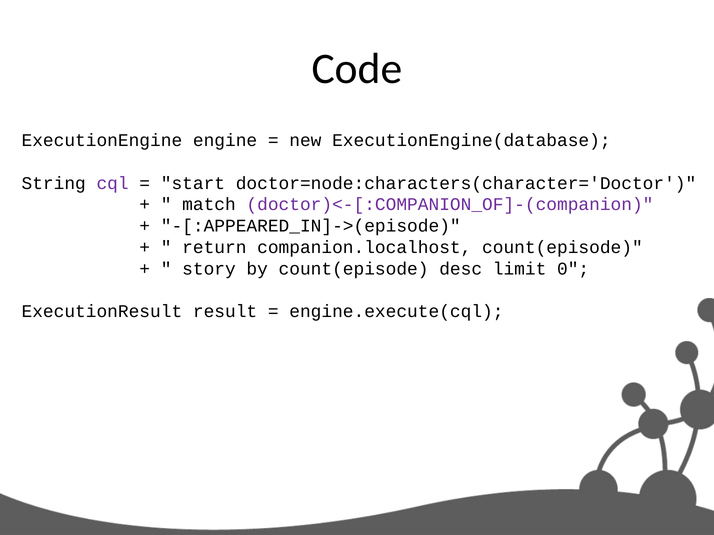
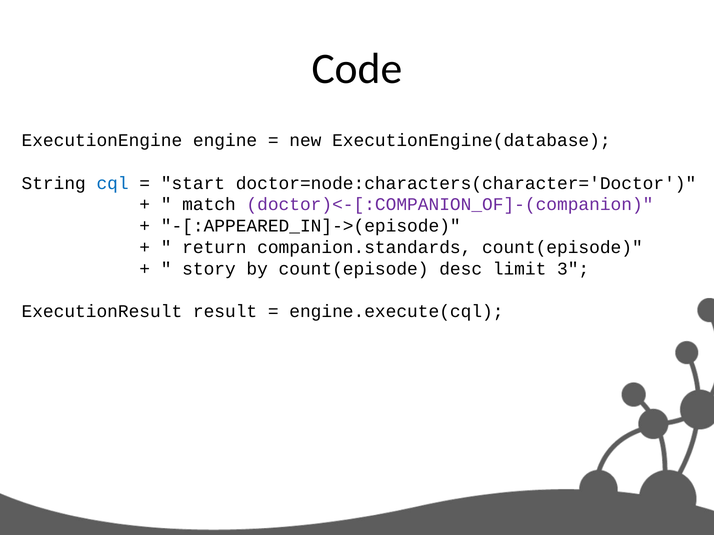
cql colour: purple -> blue (113, 183)
companion.localhost: companion.localhost -> companion.standards (364, 248)
0: 0 -> 3 (573, 269)
